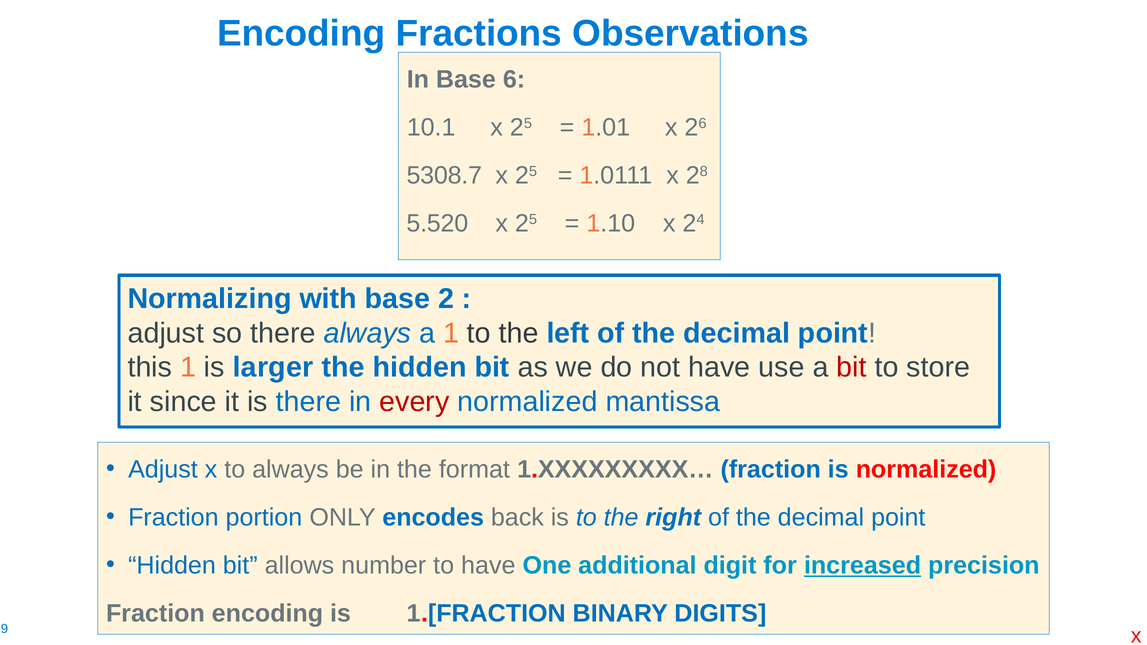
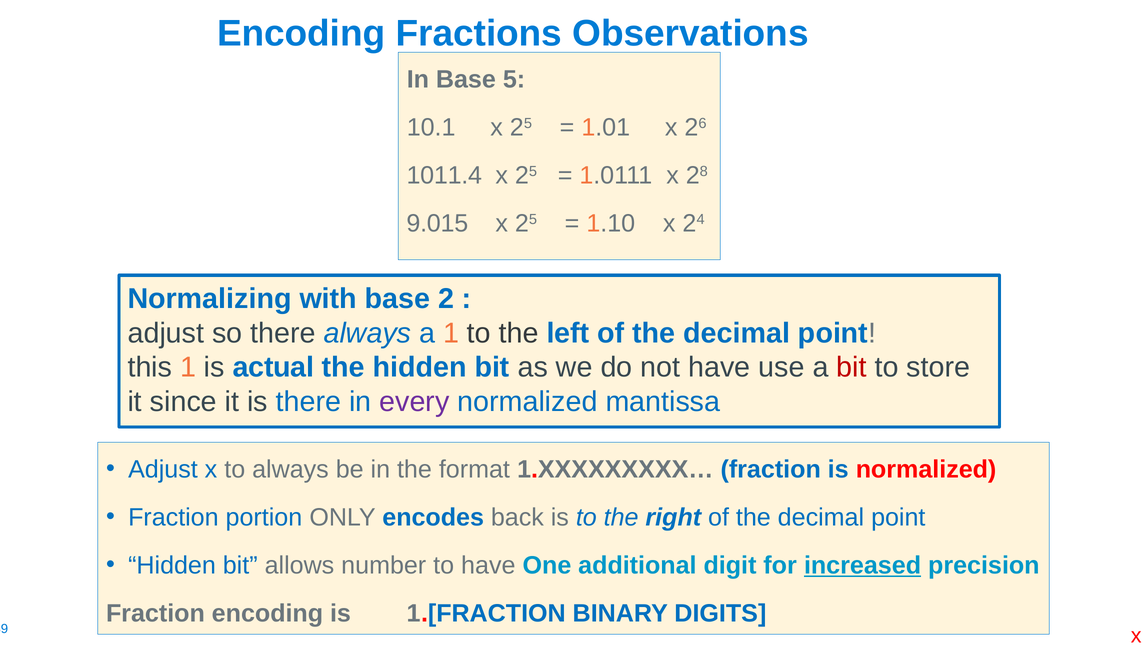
6: 6 -> 5 (514, 79)
5308.7: 5308.7 -> 1011.4 (444, 176)
5.520: 5.520 -> 9.015 (437, 224)
larger: larger -> actual (273, 368)
every colour: red -> purple (414, 402)
